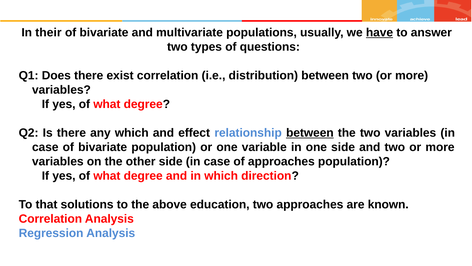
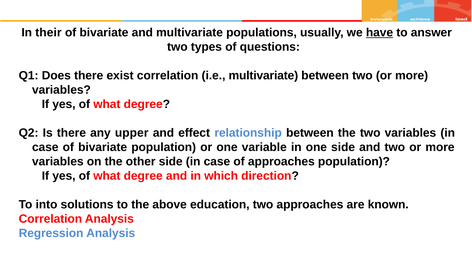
i.e distribution: distribution -> multivariate (263, 75)
any which: which -> upper (132, 133)
between underline: present -> none (310, 133)
that: that -> into (47, 204)
